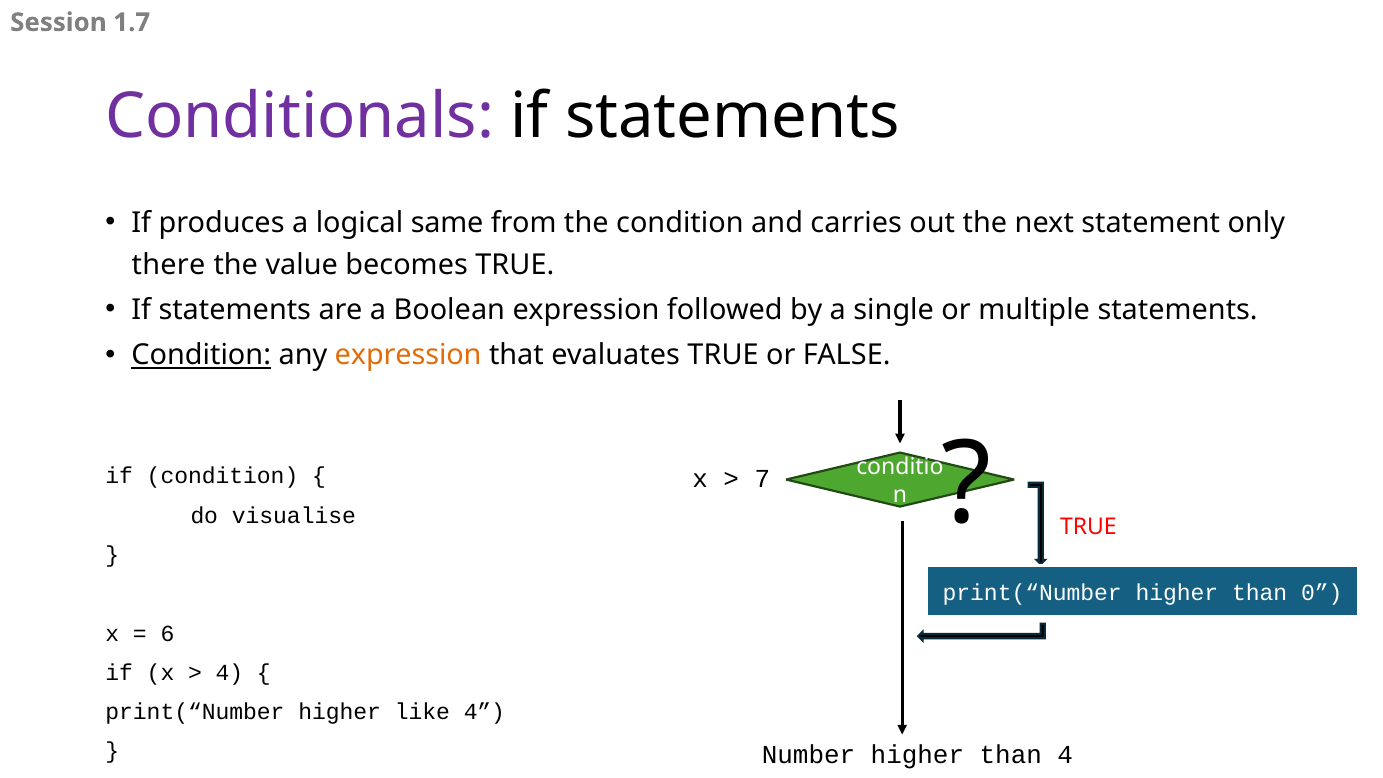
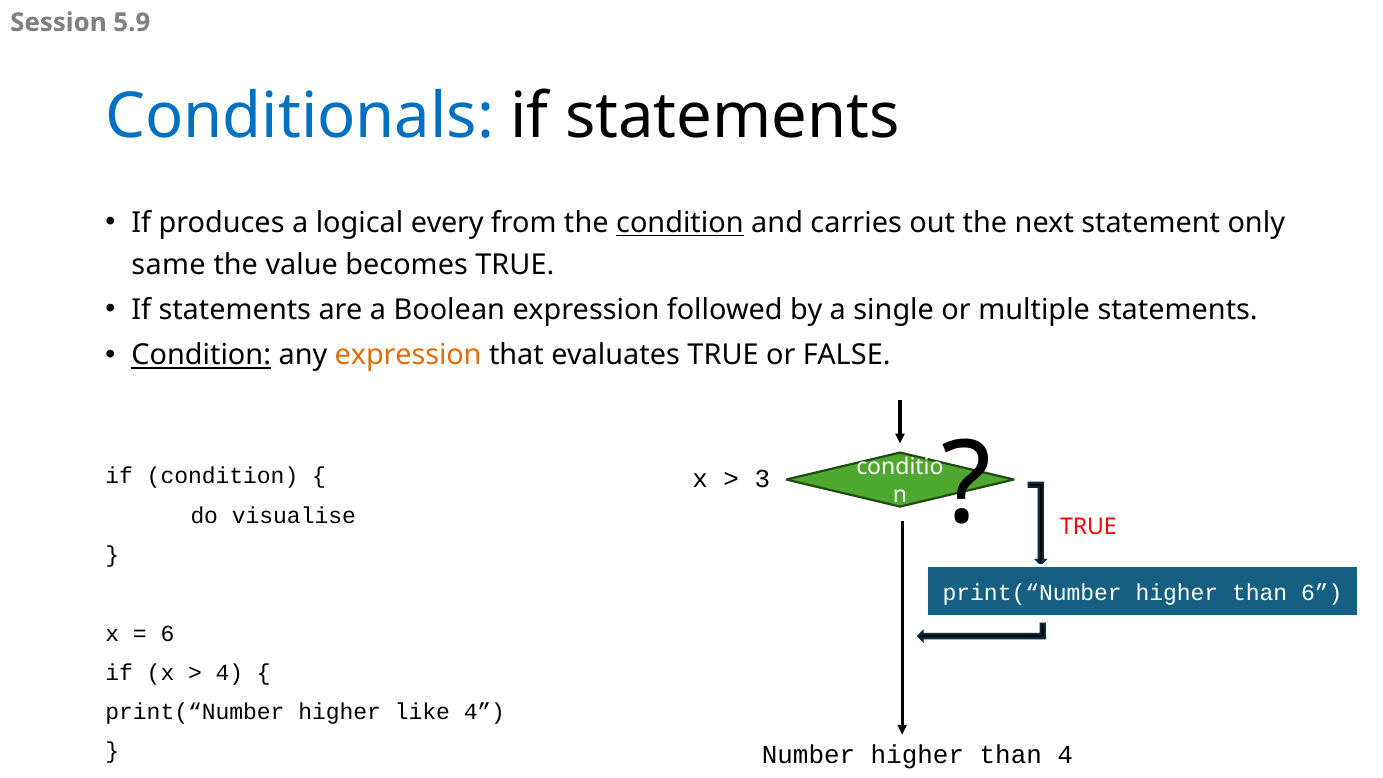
1.7: 1.7 -> 5.9 (132, 22)
Conditionals colour: purple -> blue (300, 116)
same: same -> every (447, 223)
condition underline: none -> present (680, 223)
there: there -> same (169, 265)
7: 7 -> 3 (762, 479)
than 0: 0 -> 6 (1322, 593)
